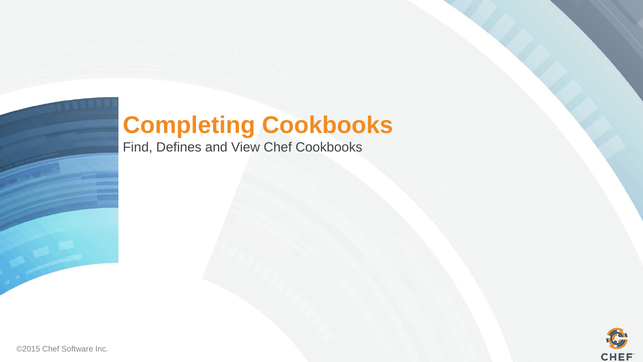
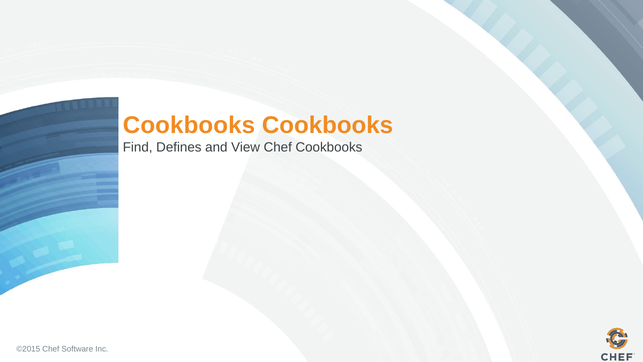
Completing: Completing -> Cookbooks (189, 125)
